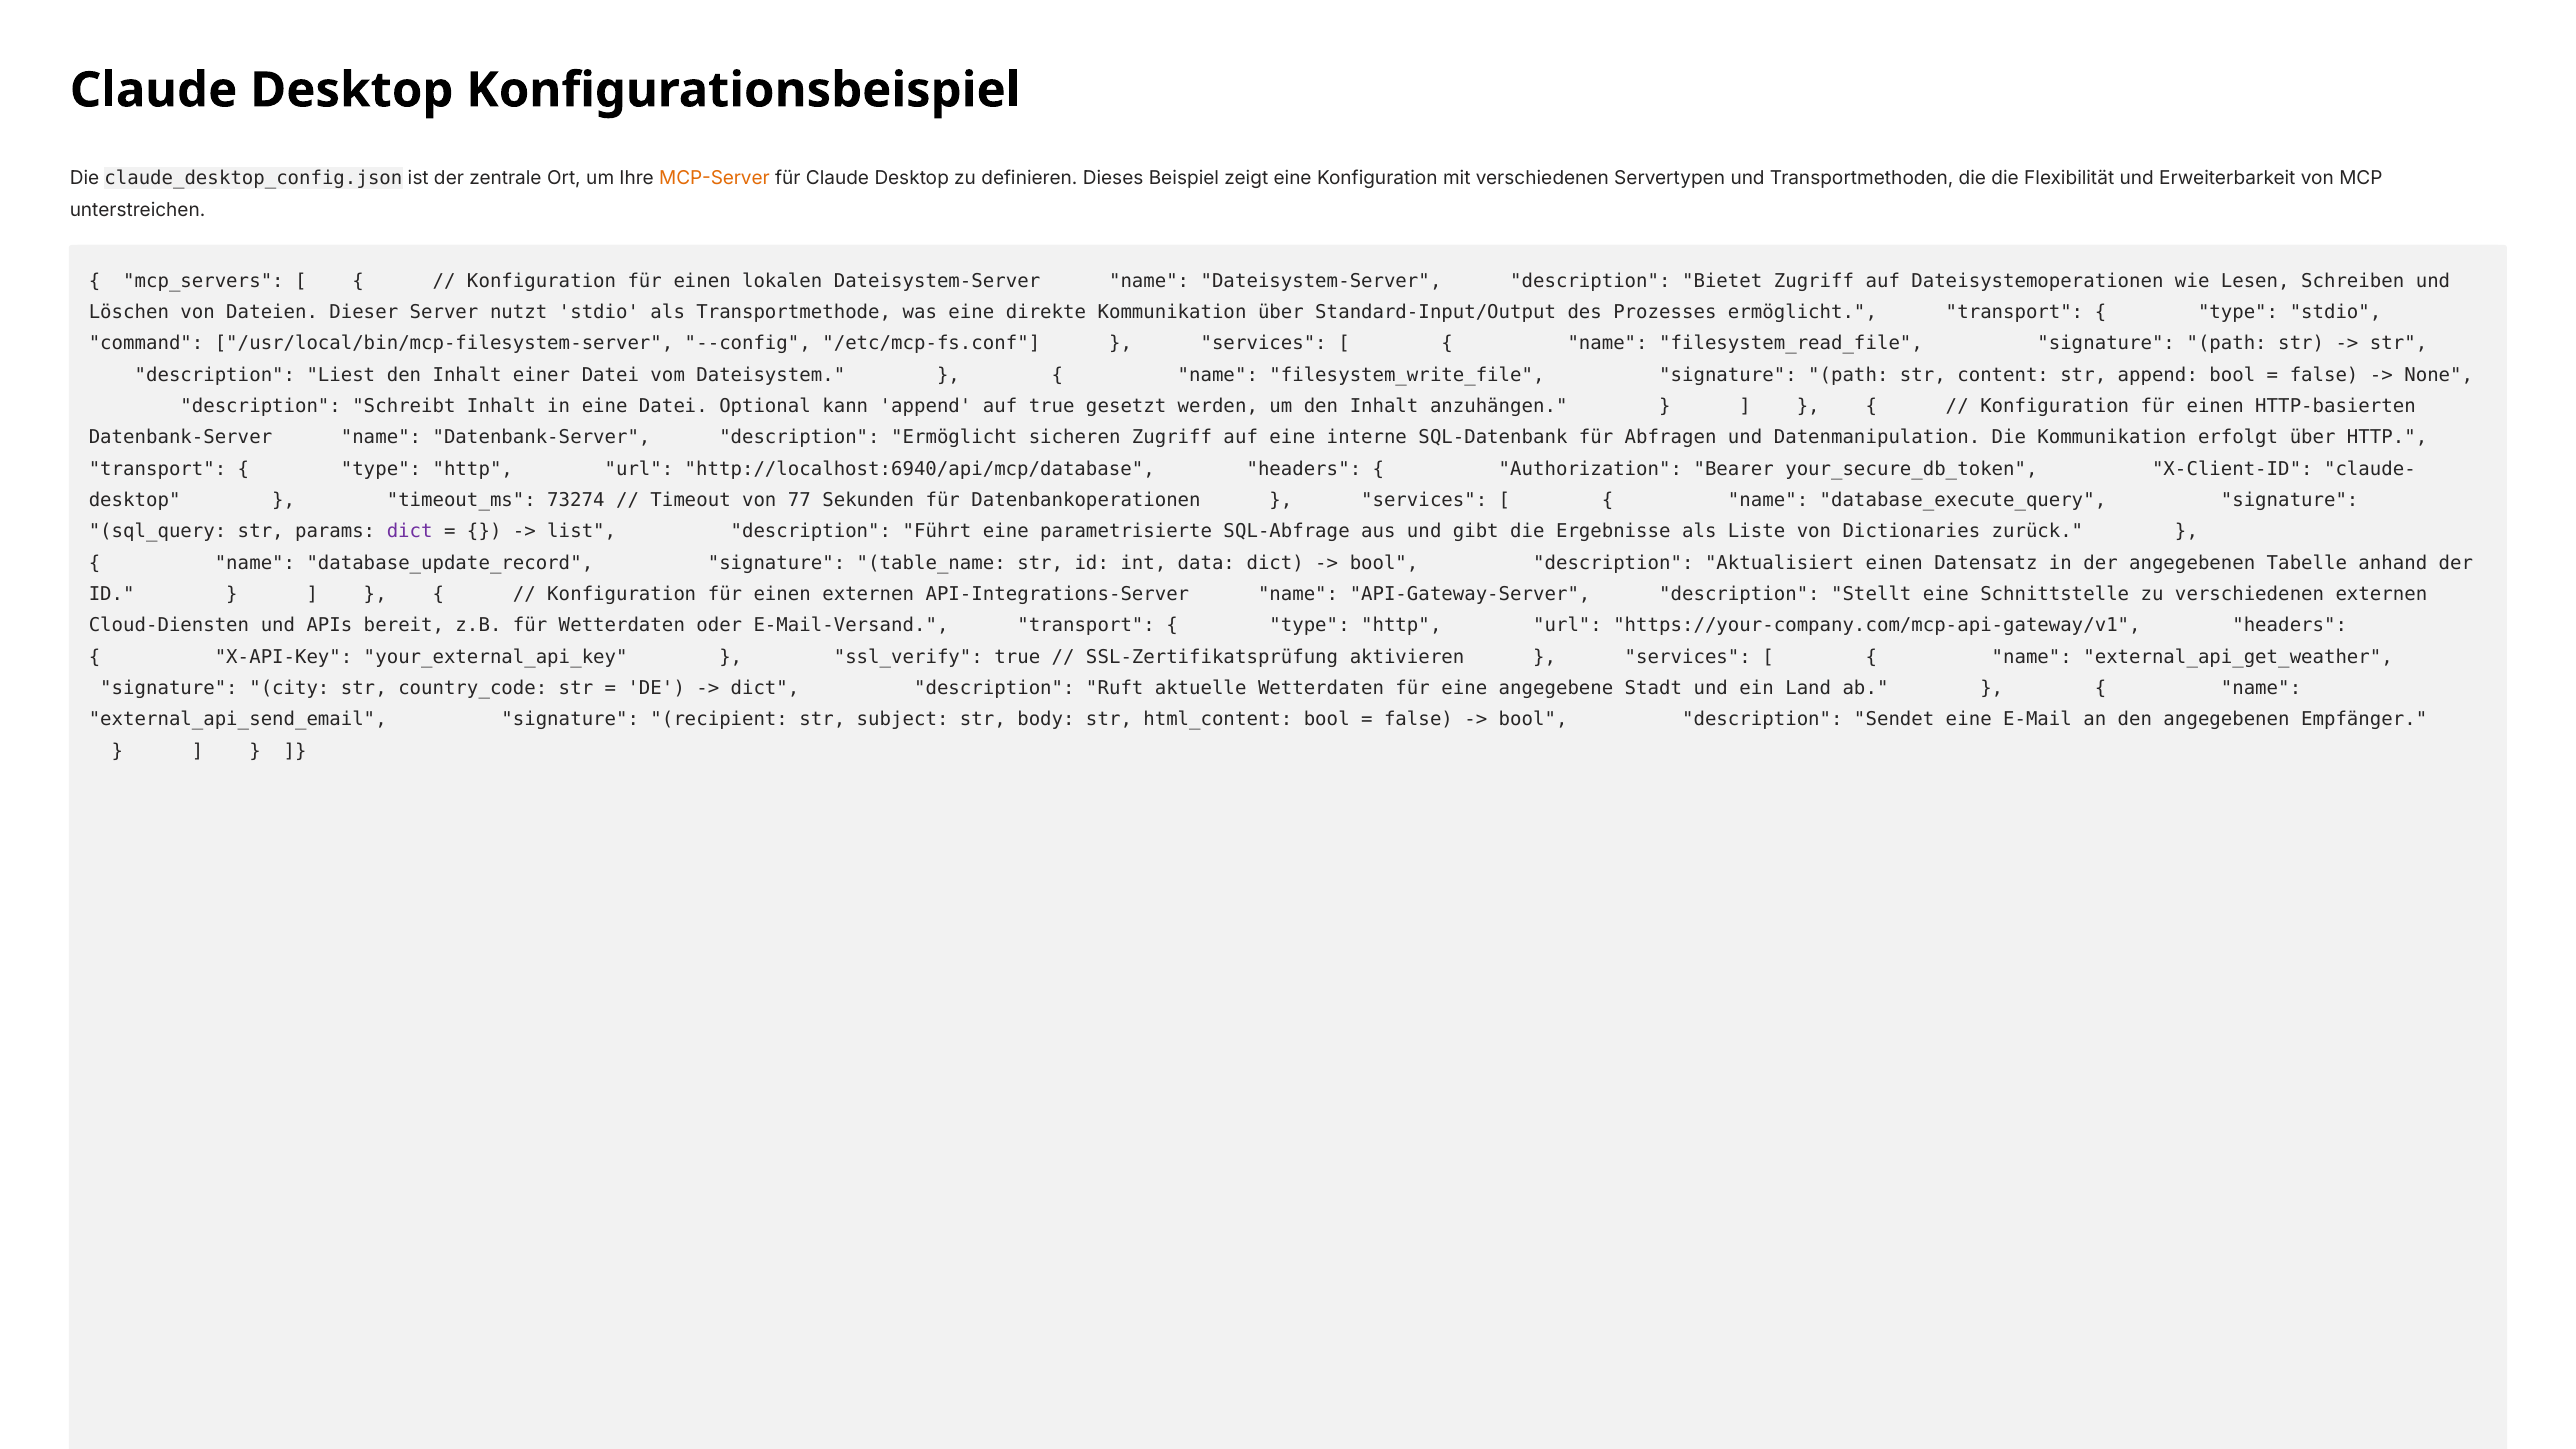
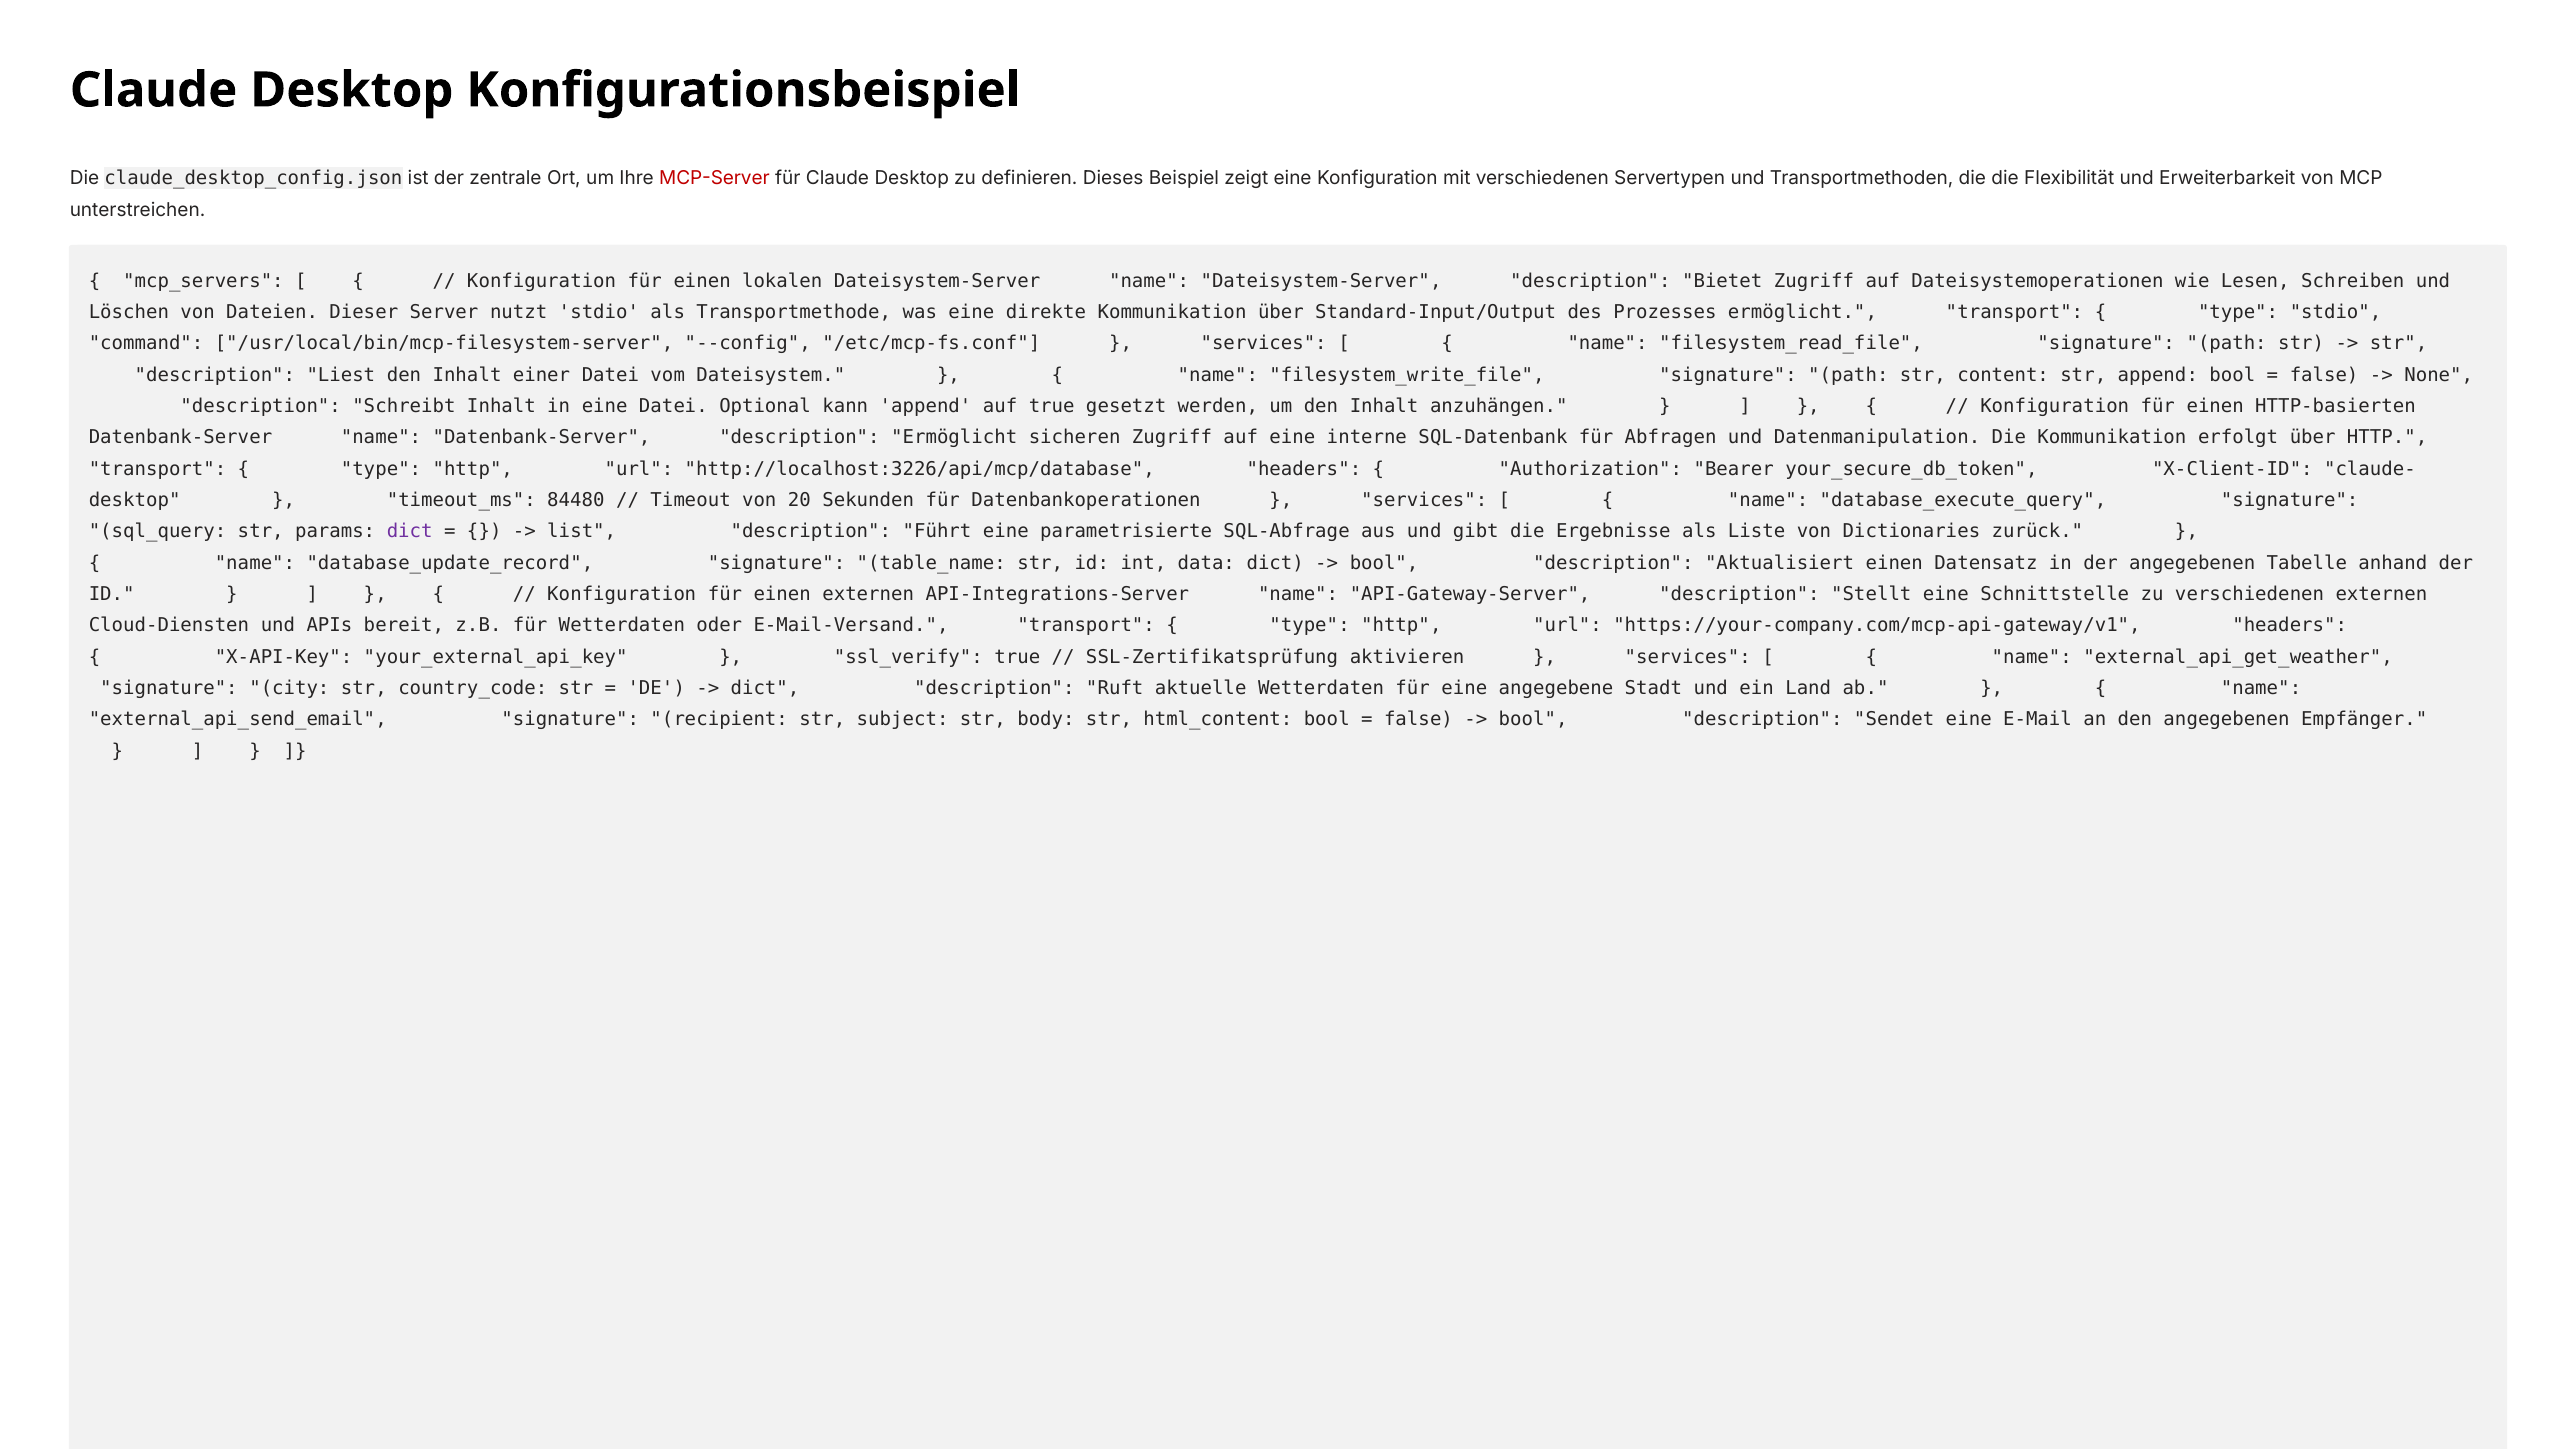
MCP-Server colour: orange -> red (714, 178)
http://localhost:6940/api/mcp/database: http://localhost:6940/api/mcp/database -> http://localhost:3226/api/mcp/database (920, 469)
73274: 73274 -> 84480 (576, 500)
77: 77 -> 20 (799, 500)
